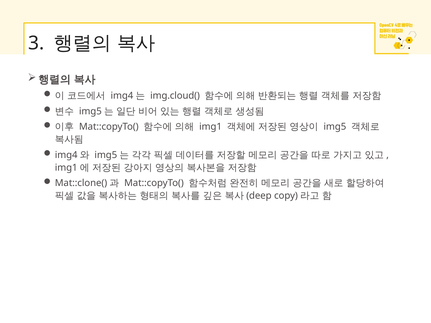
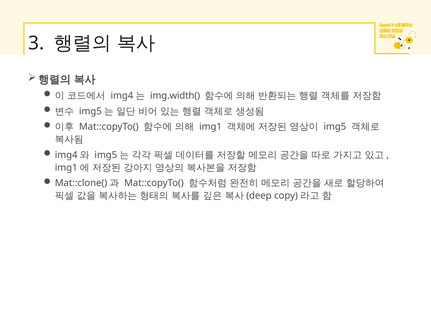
img.cloud(: img.cloud( -> img.width( (175, 96)
